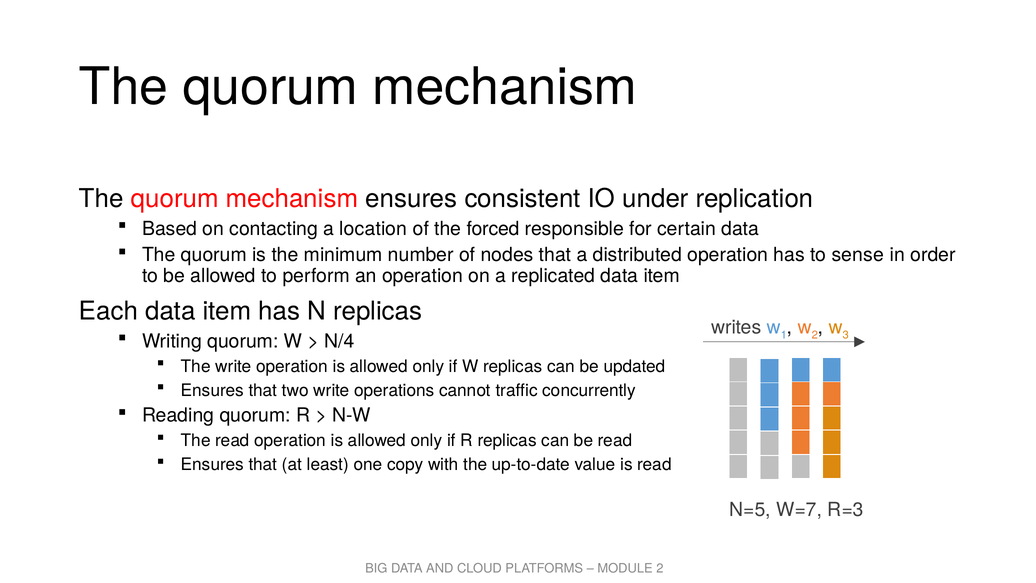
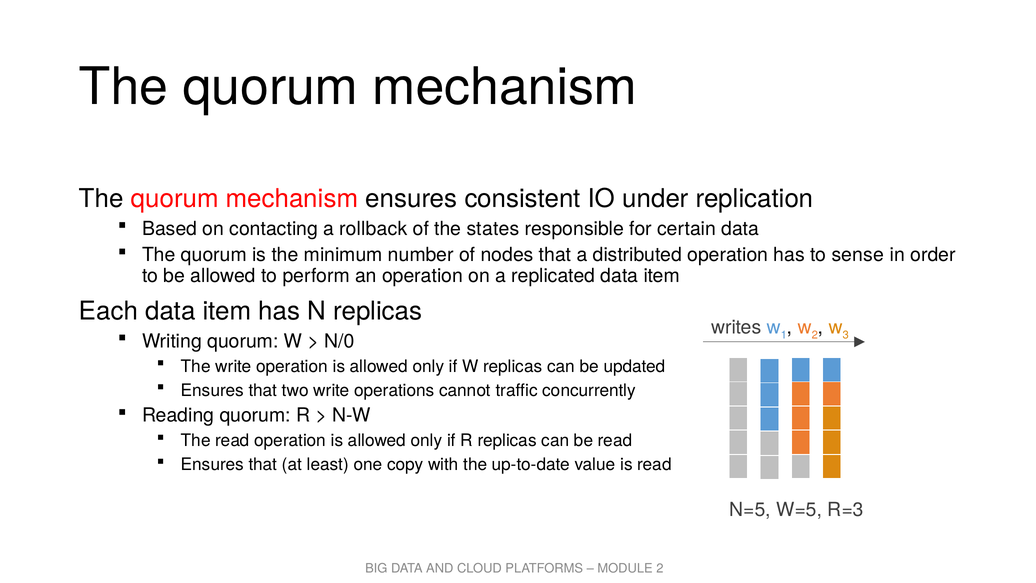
location: location -> rollback (373, 229)
forced: forced -> states (493, 229)
N/4: N/4 -> N/0 (339, 341)
W=7: W=7 -> W=5 (799, 509)
